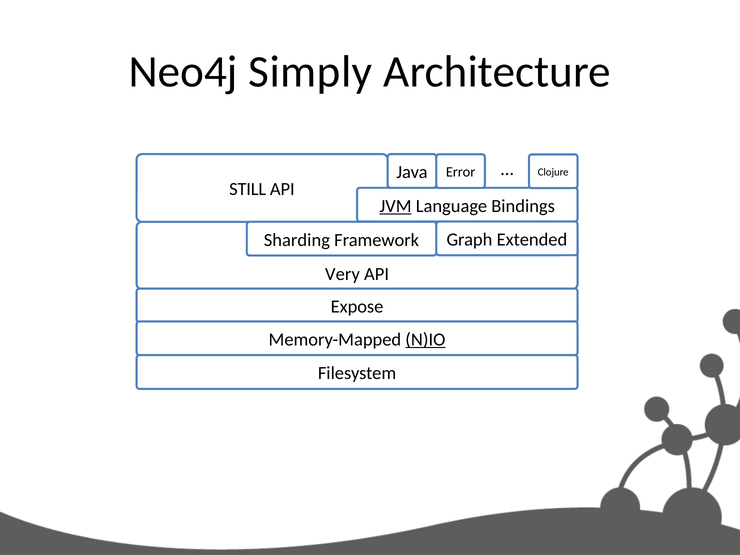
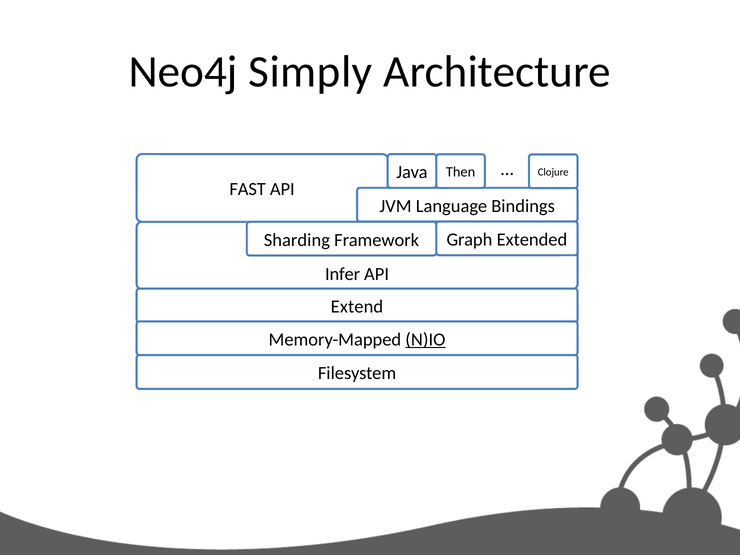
Error: Error -> Then (461, 172)
STILL: STILL -> FAST (248, 189)
JVM underline: present -> none (396, 206)
Very: Very -> Infer (343, 274)
Expose: Expose -> Extend (357, 307)
